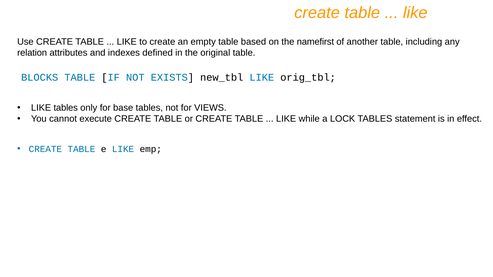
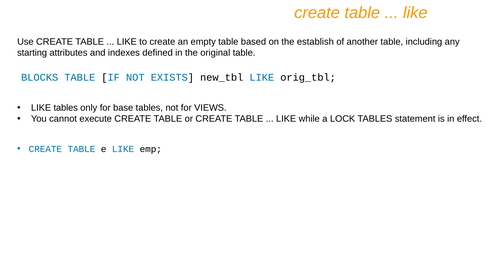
namefirst: namefirst -> establish (315, 42)
relation: relation -> starting (32, 53)
